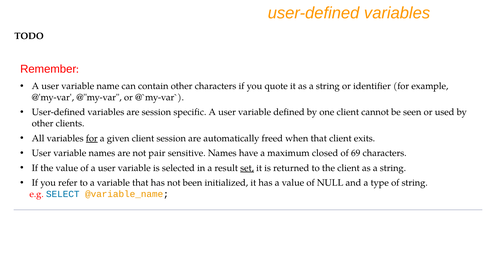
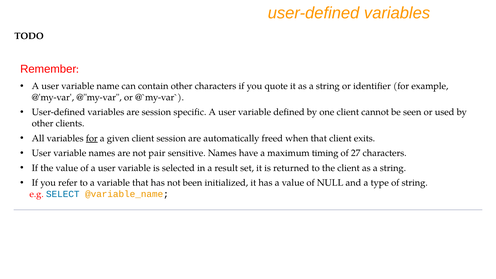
closed: closed -> timing (325, 153)
69: 69 -> 27 (356, 153)
set underline: present -> none (247, 168)
